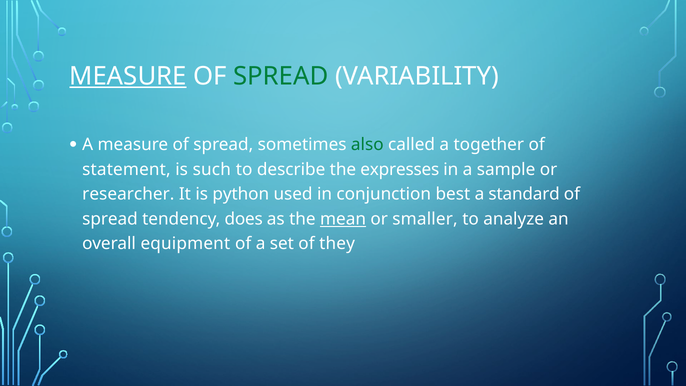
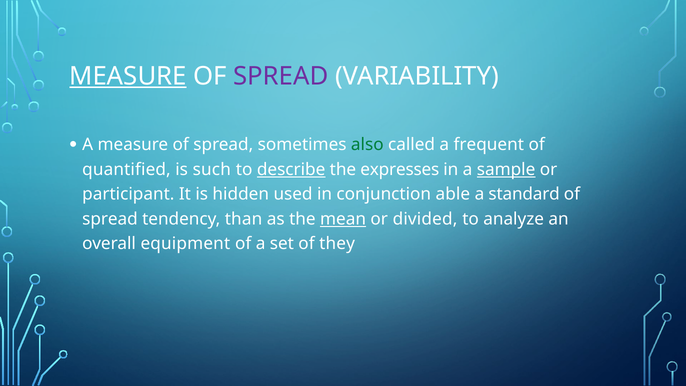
SPREAD colour: green -> purple (281, 76)
together: together -> frequent (489, 145)
statement: statement -> quantified (126, 169)
describe underline: none -> present (291, 169)
sample underline: none -> present (506, 169)
researcher: researcher -> participant (128, 194)
python: python -> hidden (241, 194)
best: best -> able (453, 194)
does: does -> than (244, 219)
smaller: smaller -> divided (425, 219)
